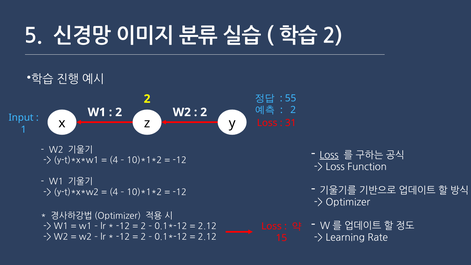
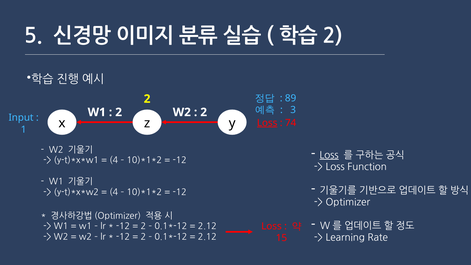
55: 55 -> 89 (291, 98)
2: 2 -> 3 (293, 110)
Loss underline: none -> present (267, 123)
31: 31 -> 74 (291, 123)
